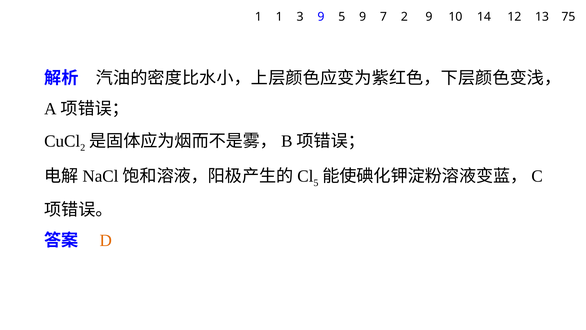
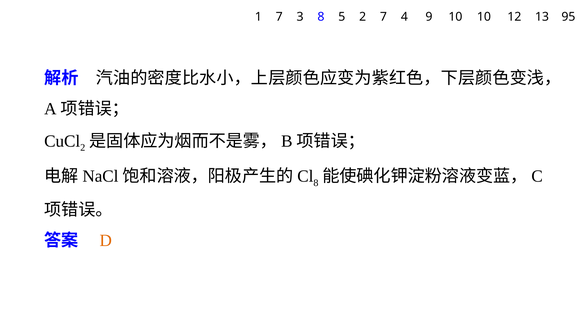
1 1: 1 -> 7 (279, 17)
3 9: 9 -> 8 (321, 17)
5 9: 9 -> 2 (363, 17)
7 2: 2 -> 4 (404, 17)
10 14: 14 -> 10 (484, 17)
75: 75 -> 95 (568, 17)
5: 5 -> 8 (316, 183)
